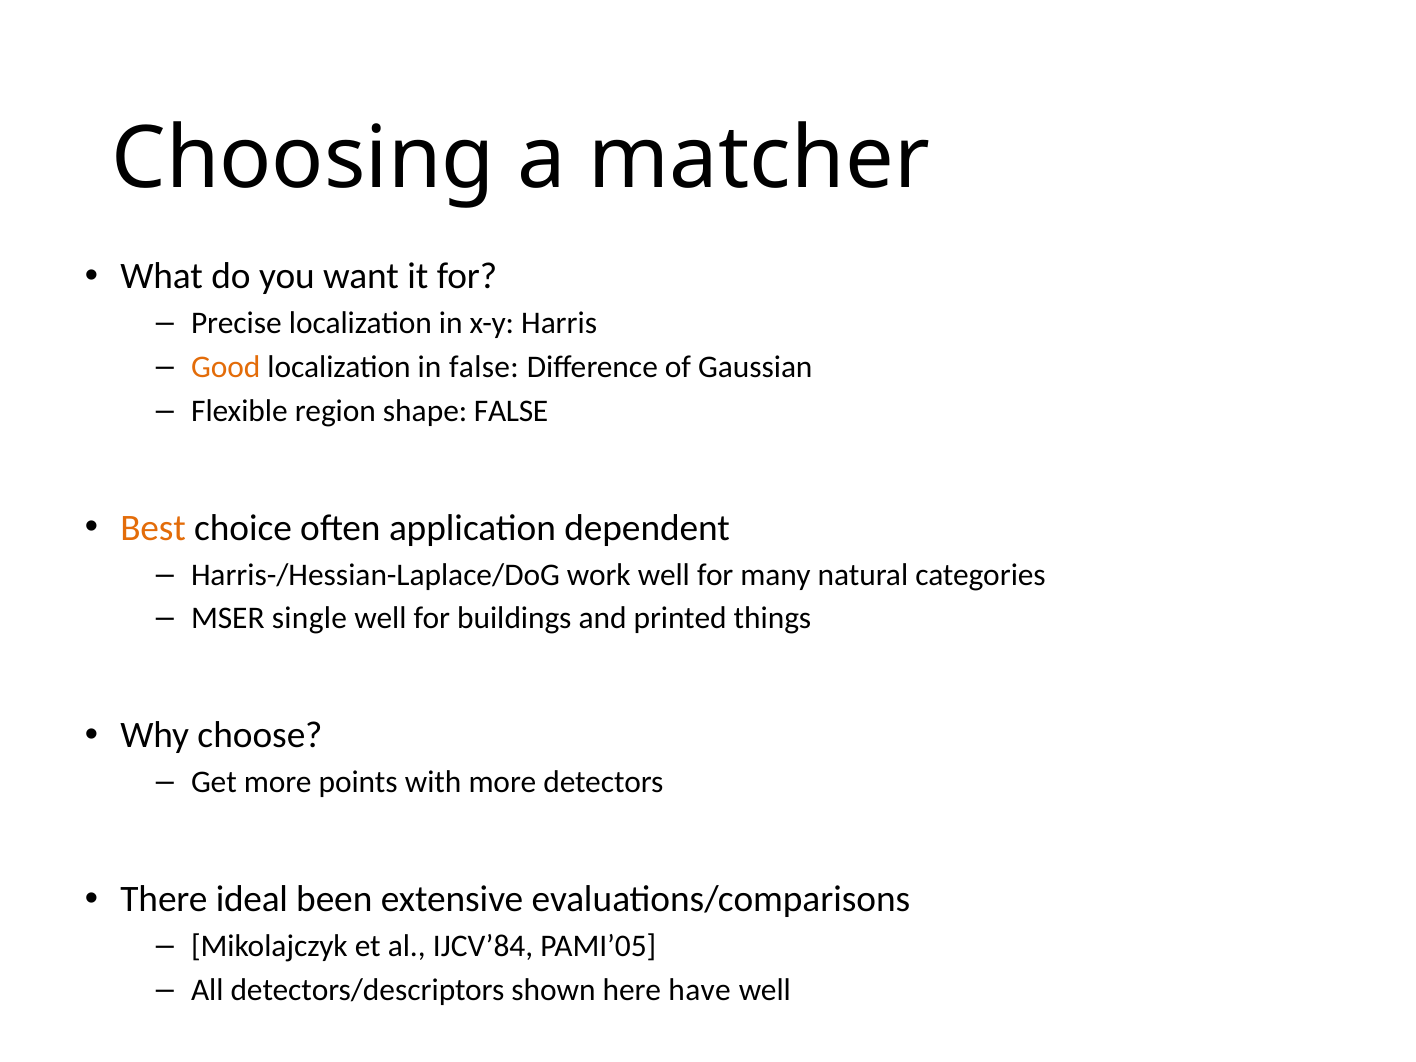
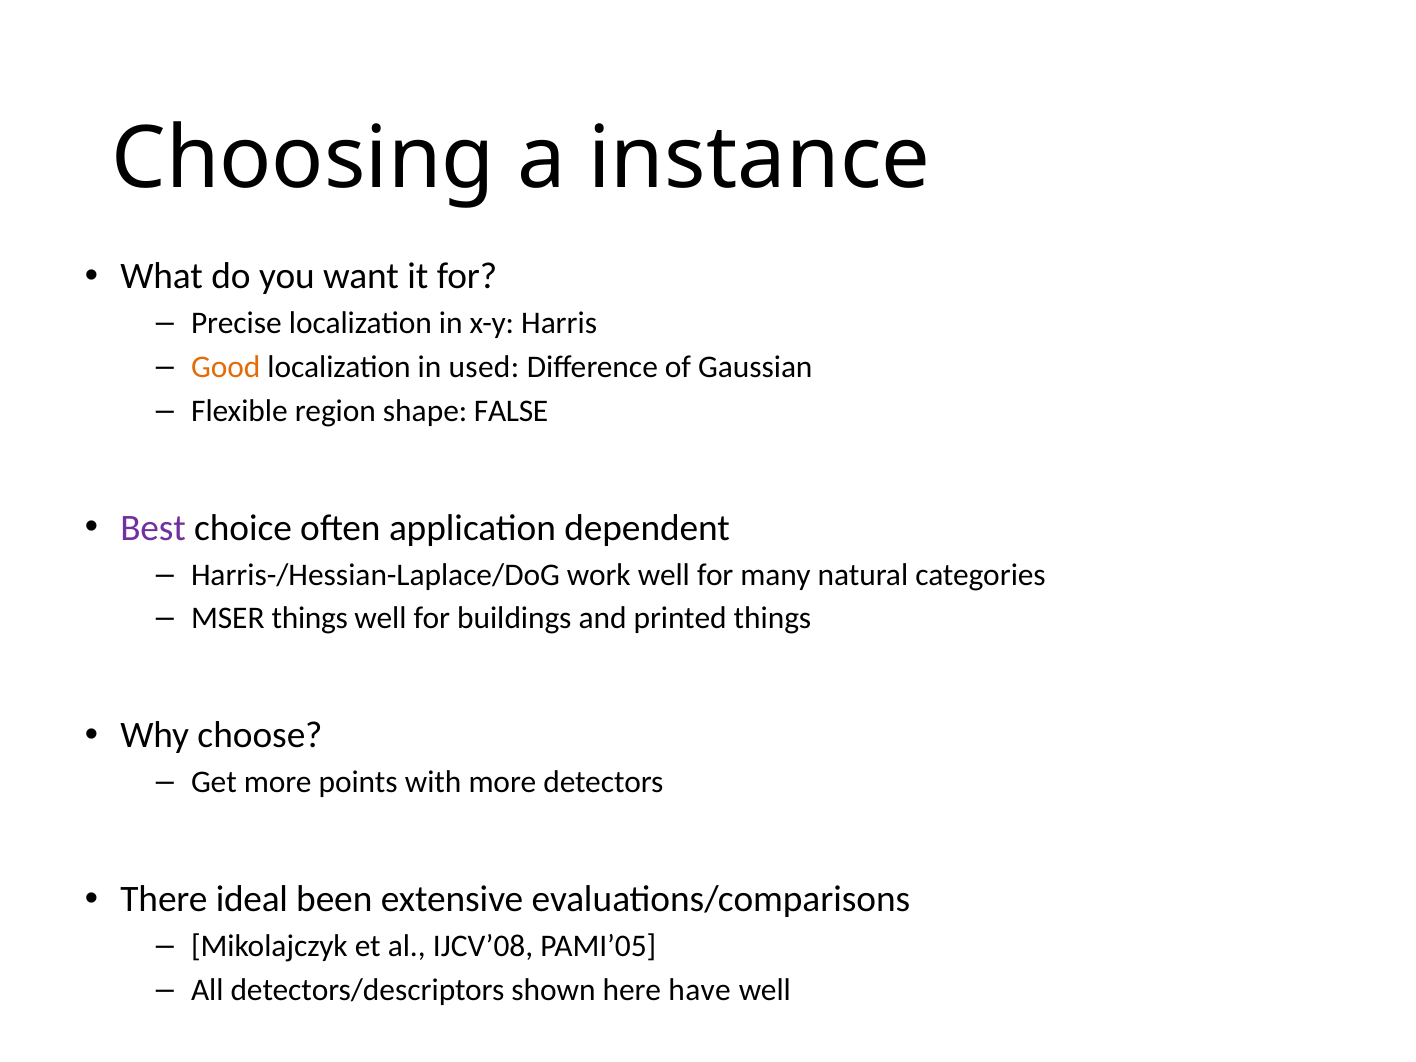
matcher: matcher -> instance (759, 159)
in false: false -> used (484, 367)
Best colour: orange -> purple (153, 528)
MSER single: single -> things (310, 618)
IJCV’84: IJCV’84 -> IJCV’08 (483, 946)
